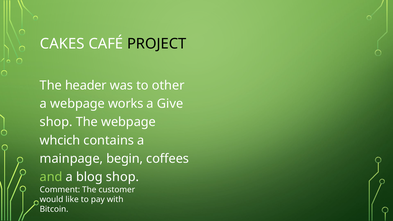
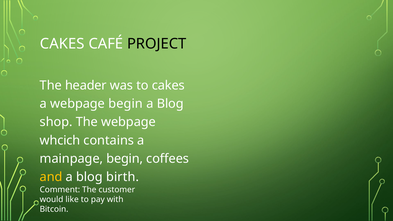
to other: other -> cakes (168, 86)
webpage works: works -> begin (126, 104)
Give: Give -> Blog (170, 104)
and colour: light green -> yellow (51, 177)
blog shop: shop -> birth (123, 177)
